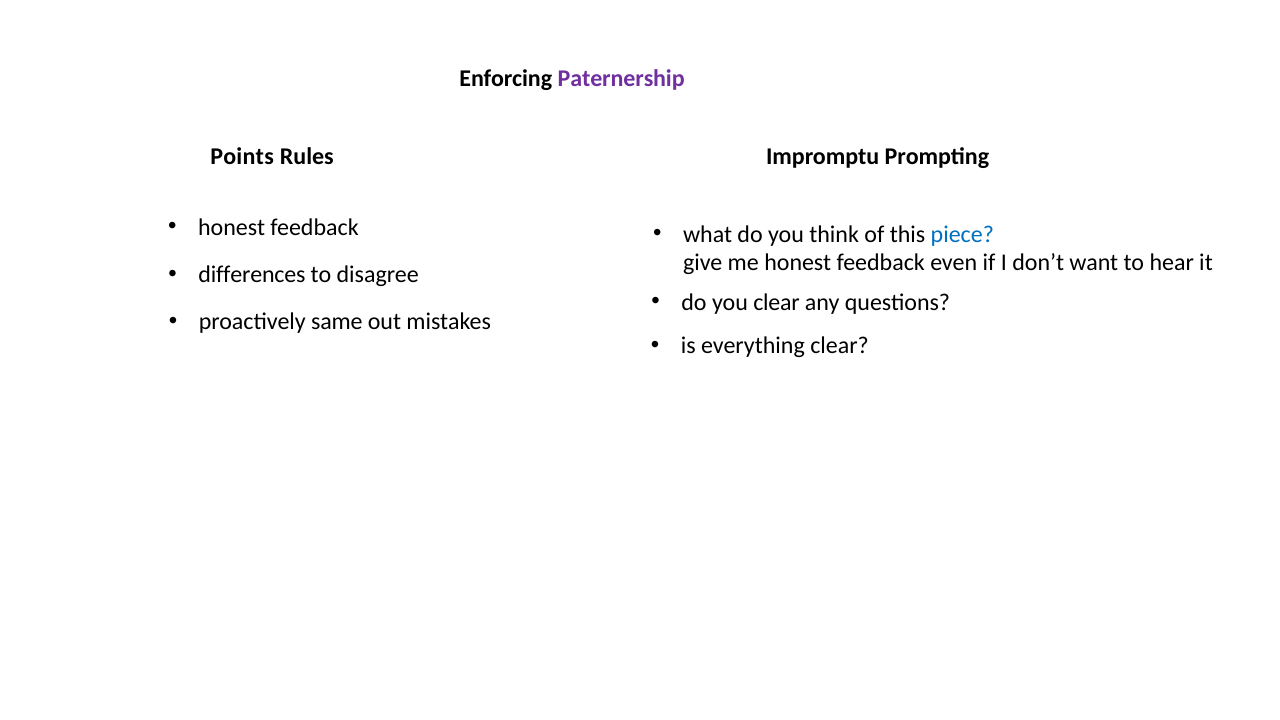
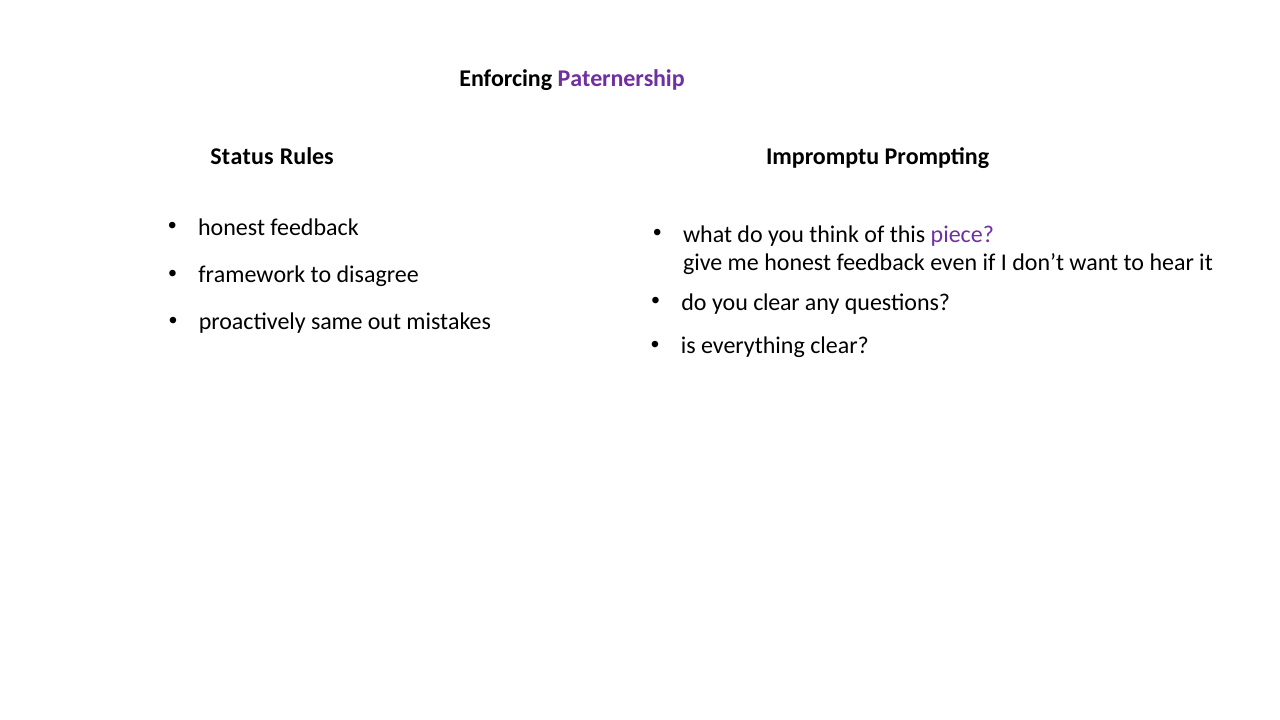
Points: Points -> Status (242, 156)
piece colour: blue -> purple (962, 234)
differences: differences -> framework (252, 274)
